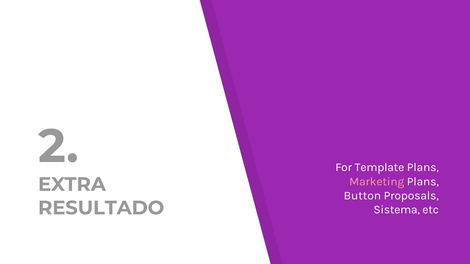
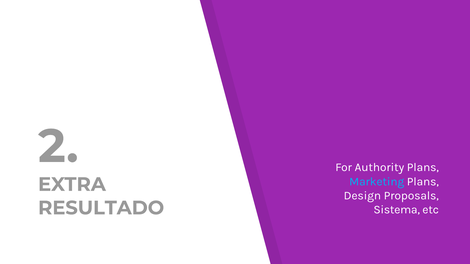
Template: Template -> Authority (379, 168)
Marketing colour: pink -> light blue (377, 182)
Button: Button -> Design (362, 196)
